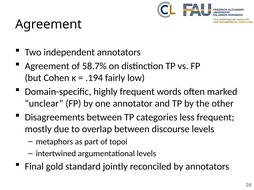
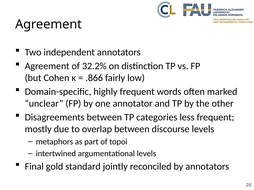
58.7%: 58.7% -> 32.2% (94, 66)
.194: .194 -> .866 (94, 78)
